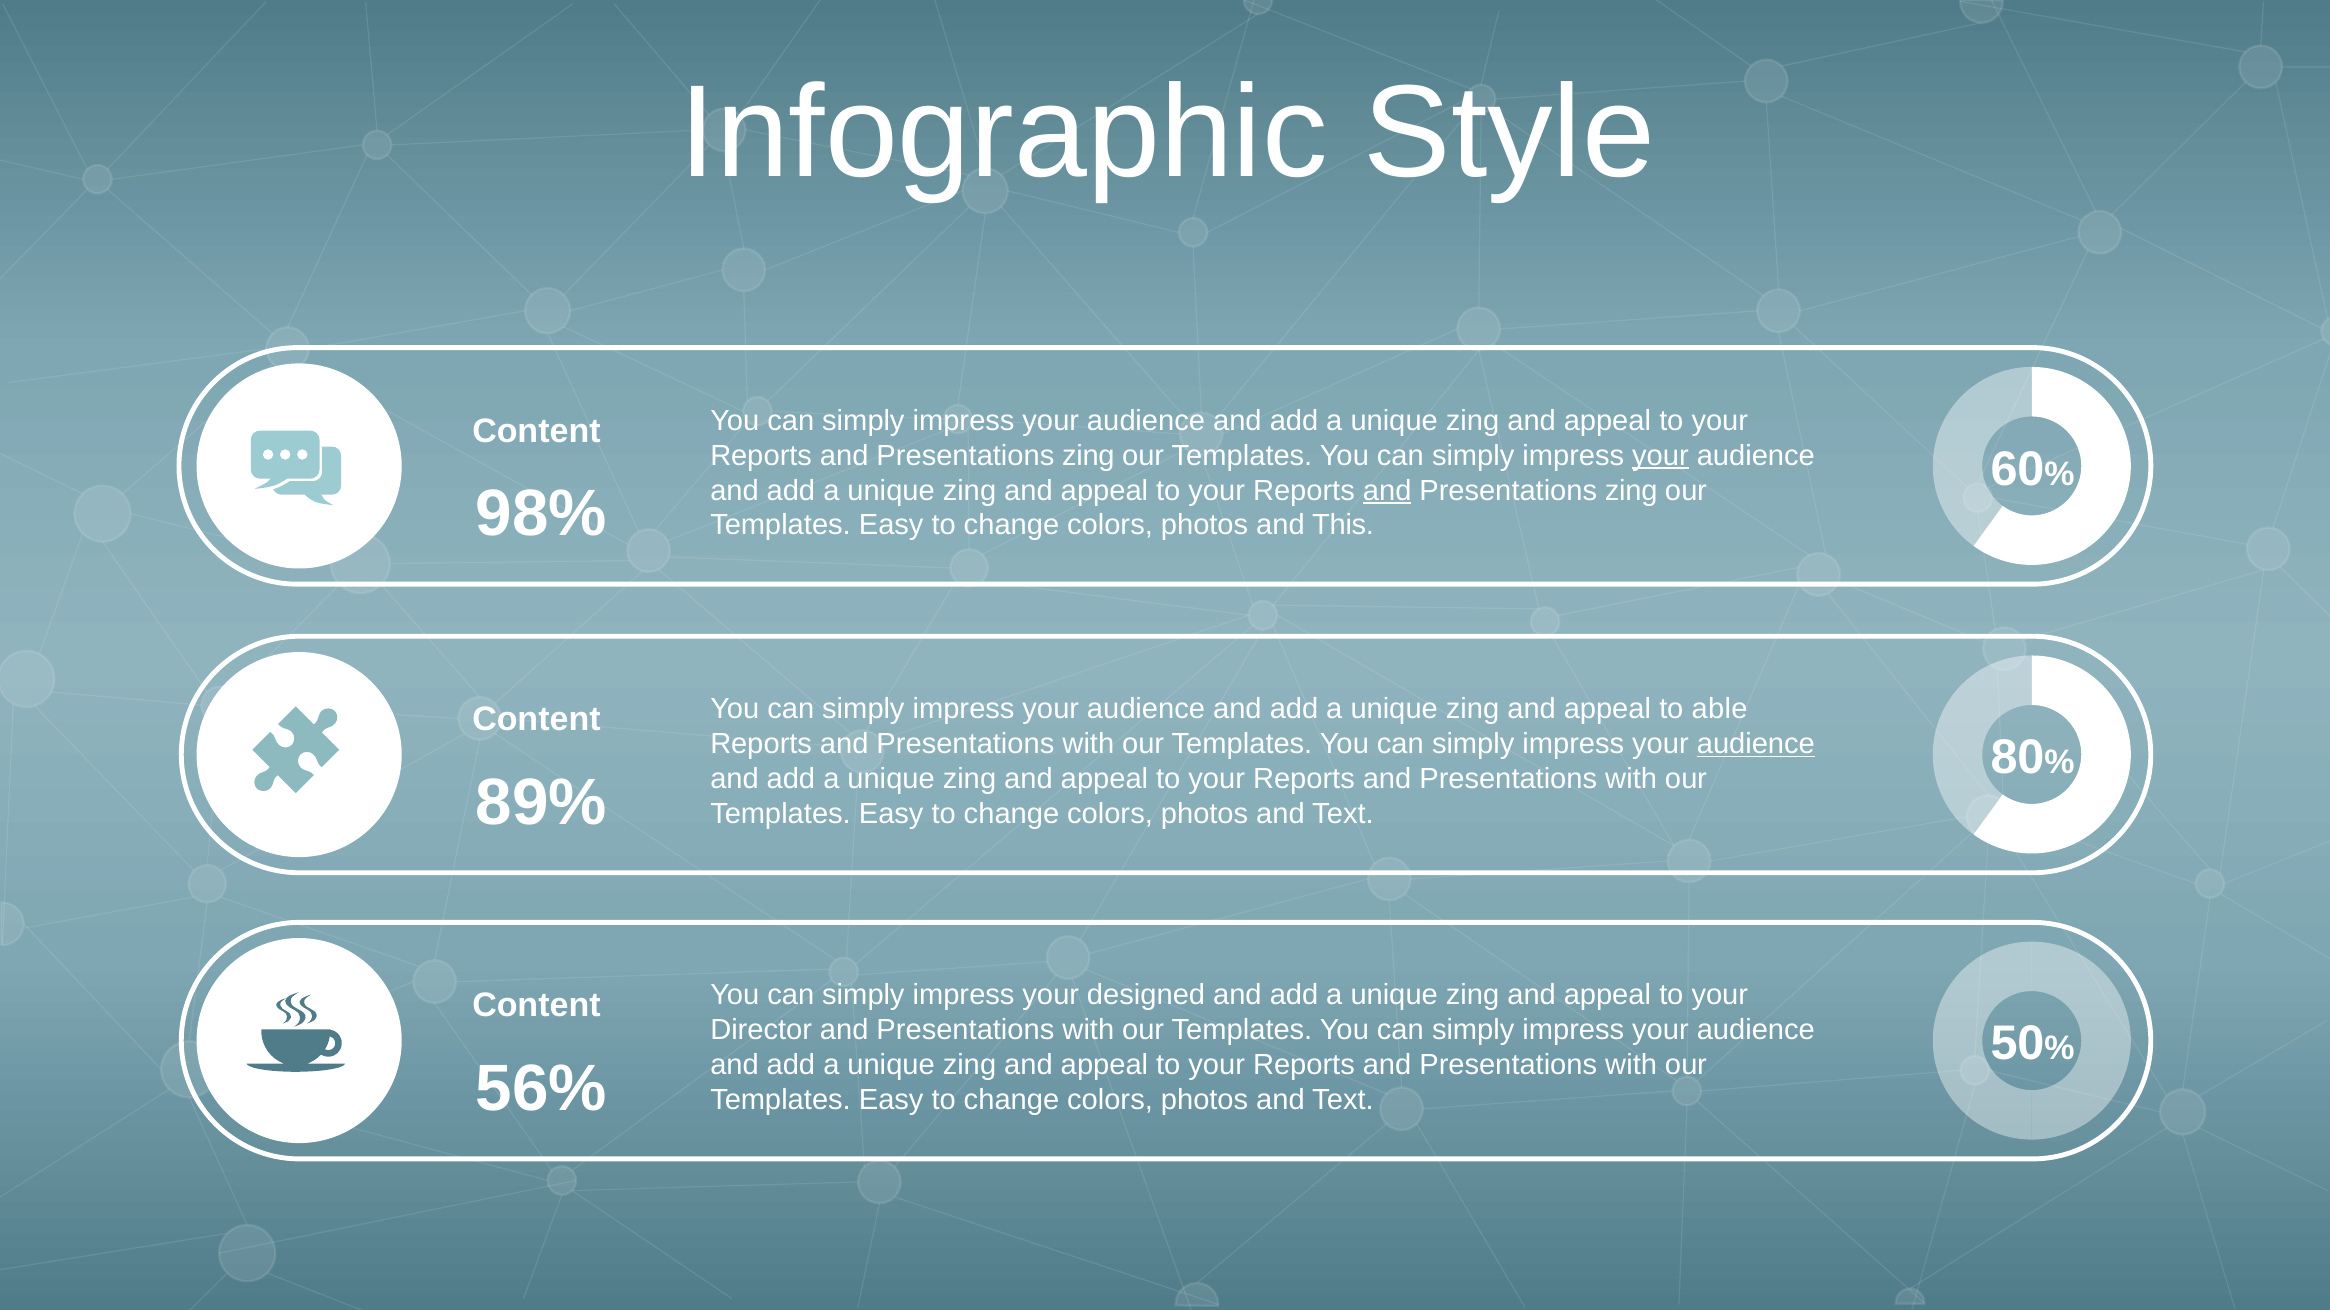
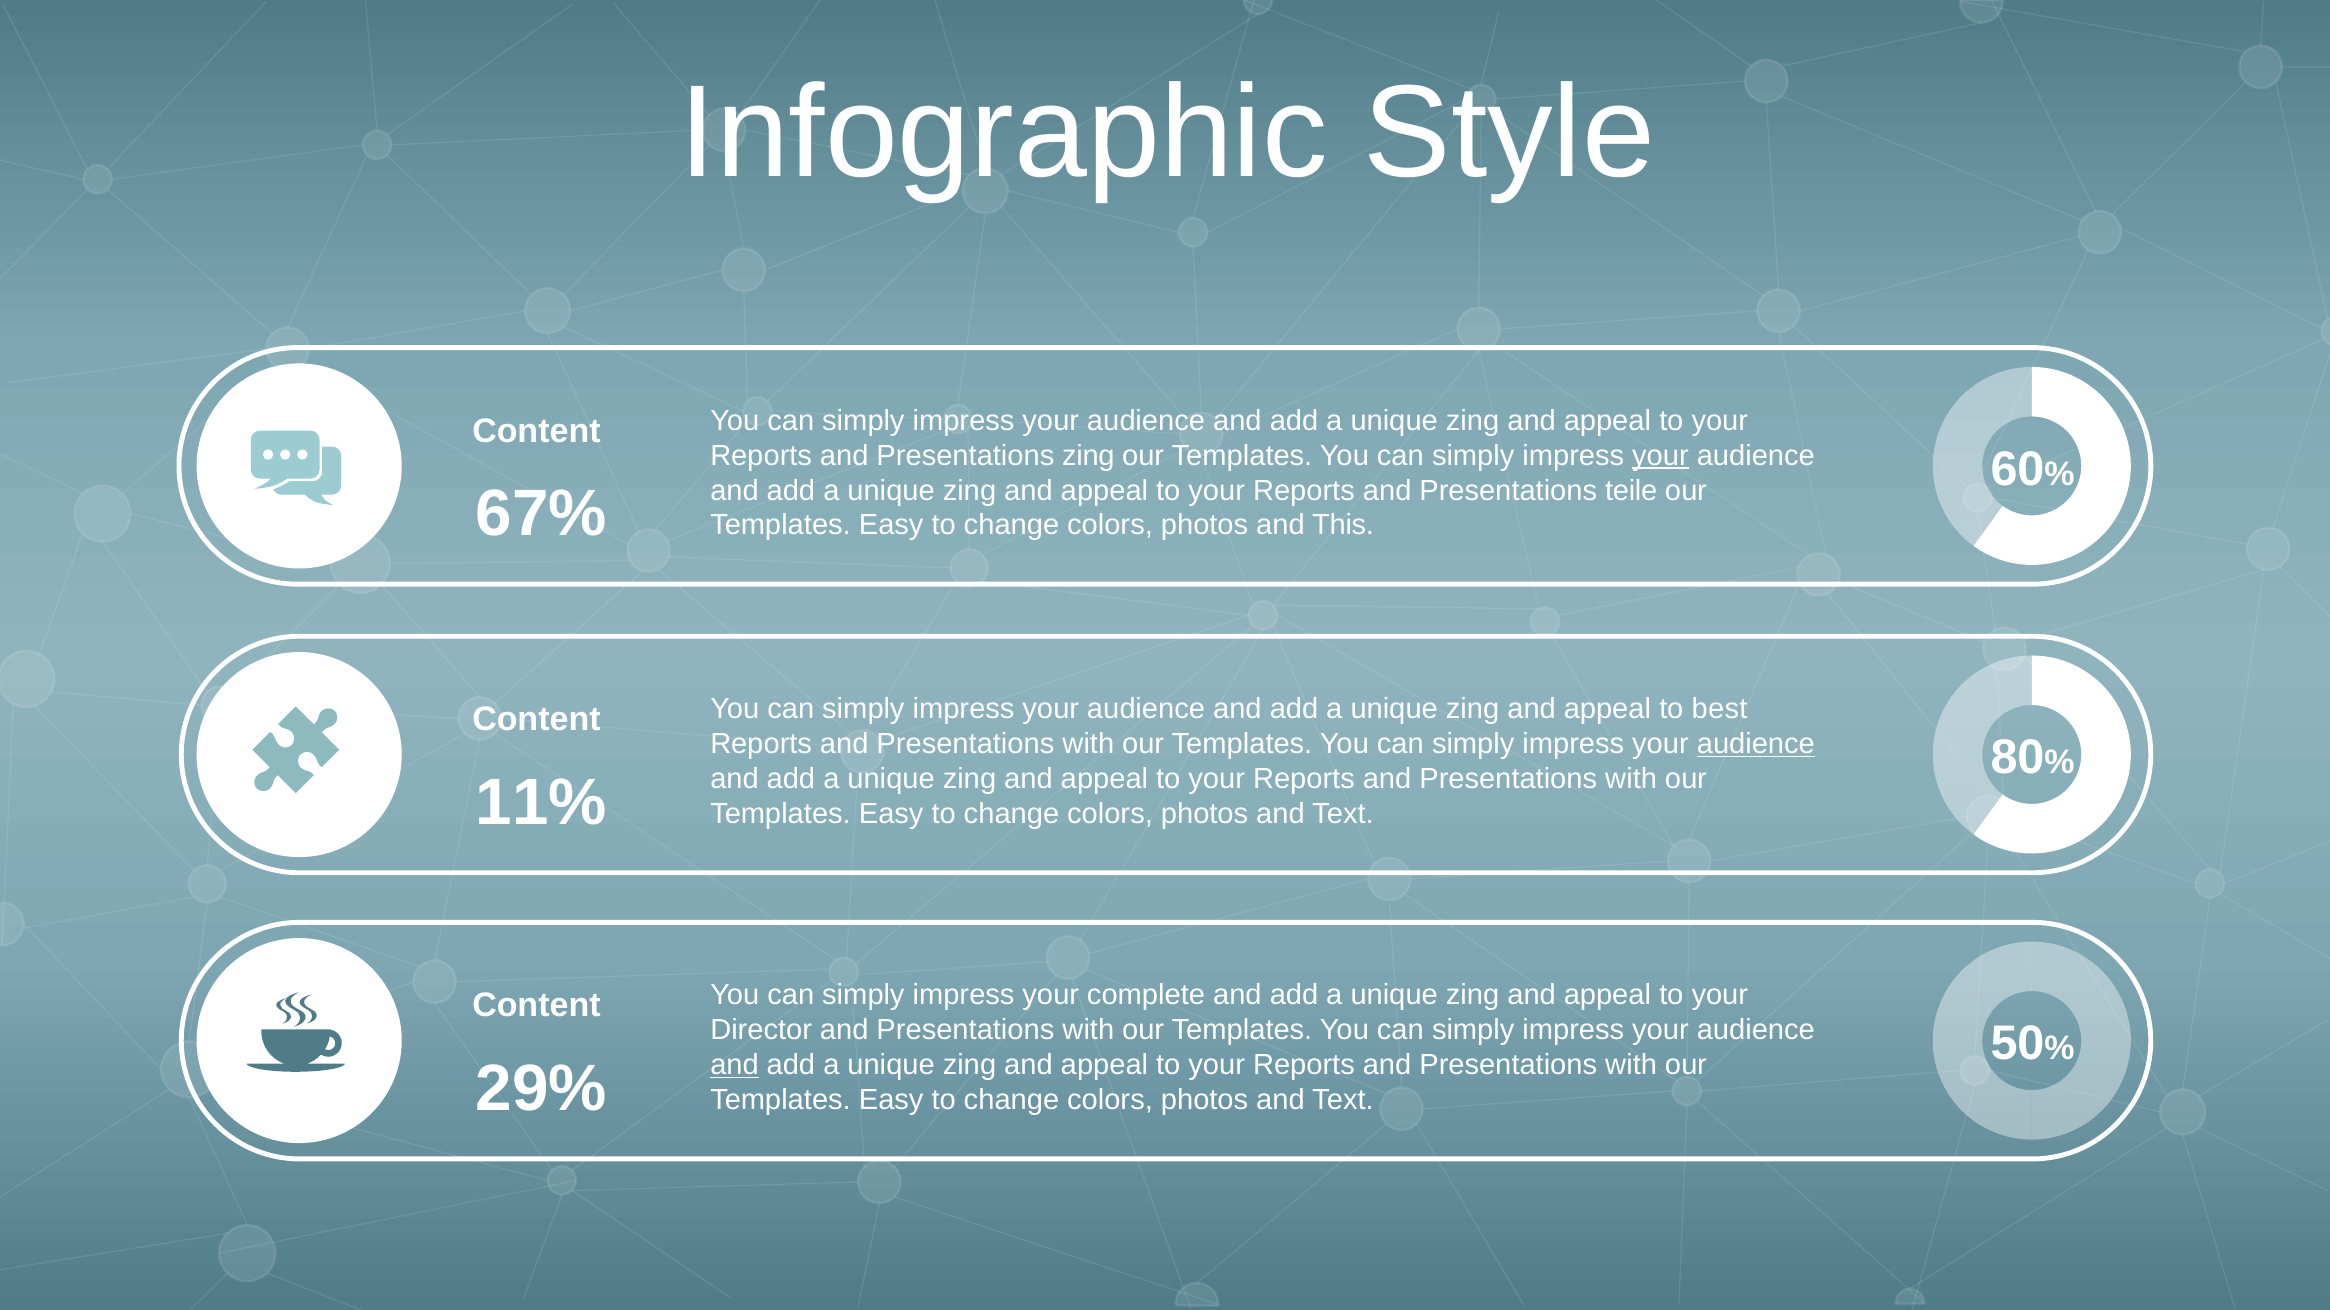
and underline: present -> none (1387, 491)
zing: zing -> teile (1631, 491)
98%: 98% -> 67% (541, 515)
able: able -> best (1720, 709)
89%: 89% -> 11% (541, 803)
designed: designed -> complete (1146, 996)
and underline: none -> present (735, 1066)
56%: 56% -> 29% (541, 1089)
